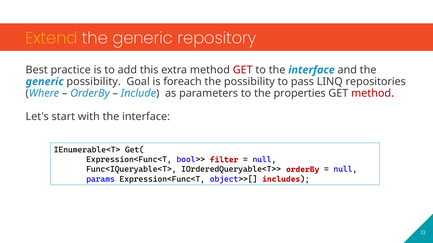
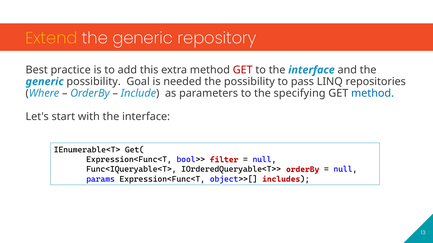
foreach: foreach -> needed (182, 82)
properties: properties -> specifying (300, 93)
method colour: red -> blue (373, 93)
